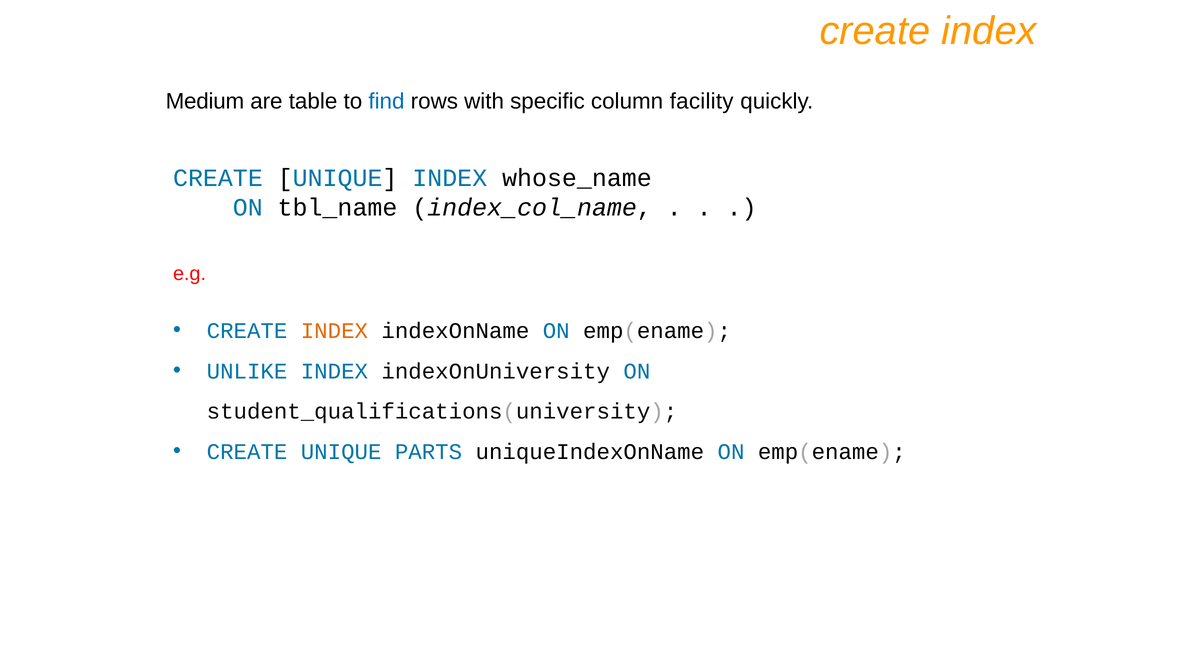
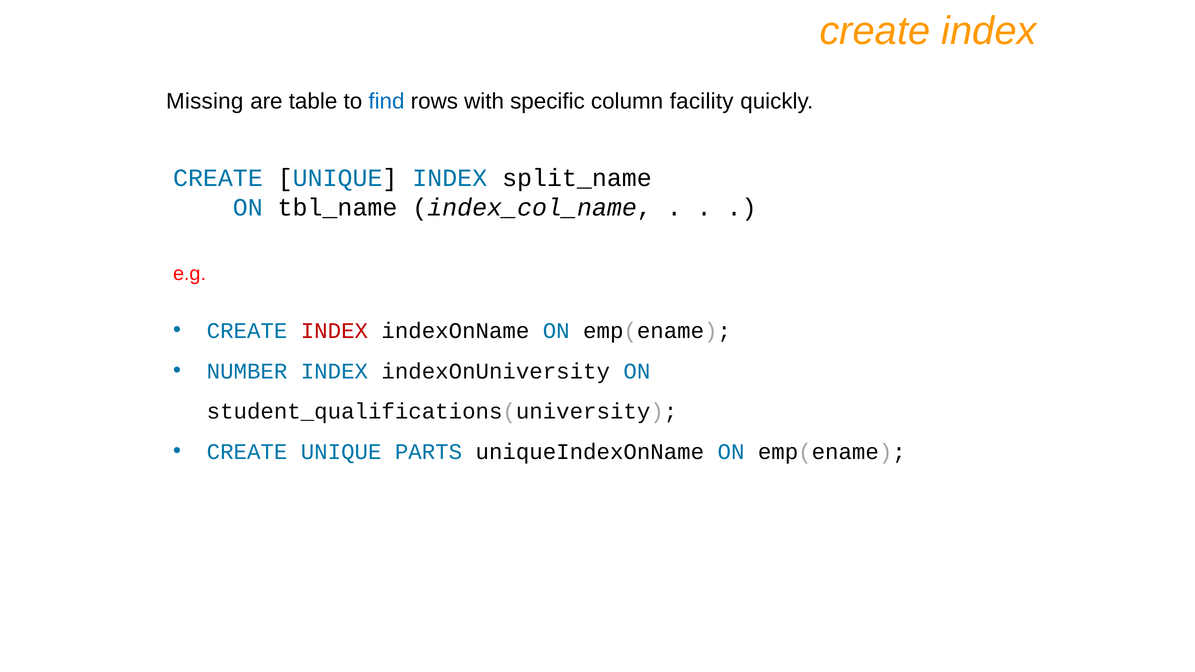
Medium: Medium -> Missing (205, 102)
whose_name: whose_name -> split_name (577, 178)
INDEX colour: orange -> red (334, 331)
UNLIKE: UNLIKE -> NUMBER (247, 371)
